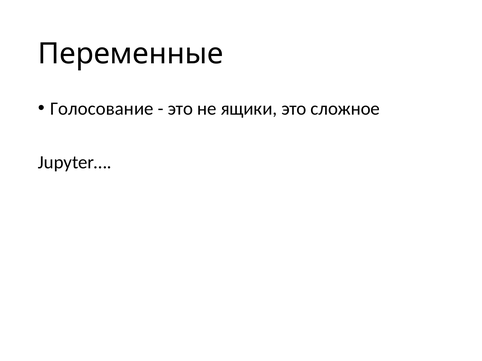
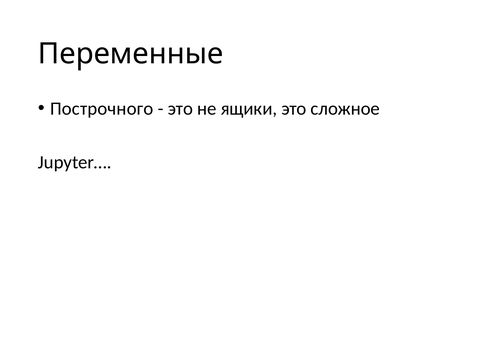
Голосование: Голосование -> Построчного (102, 109)
